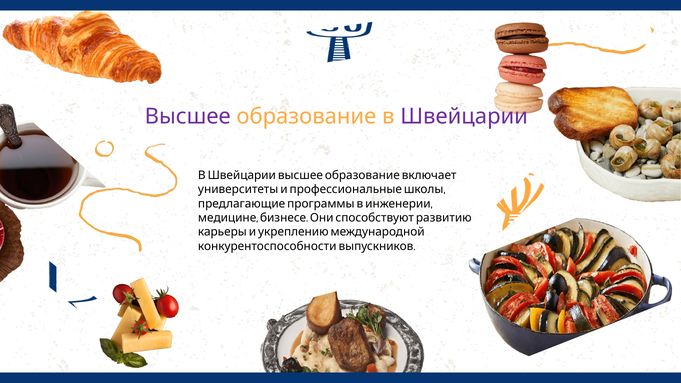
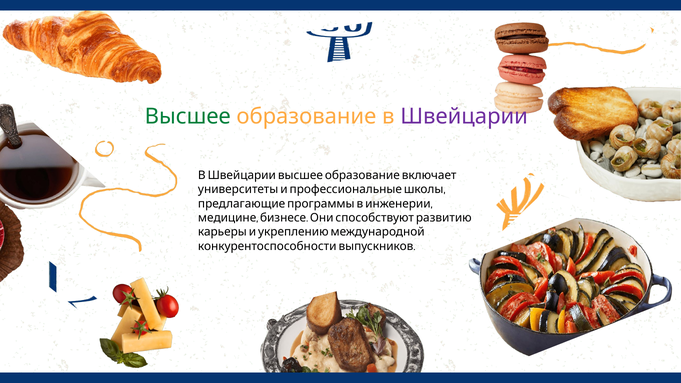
Высшее colour: purple -> green (188, 116)
